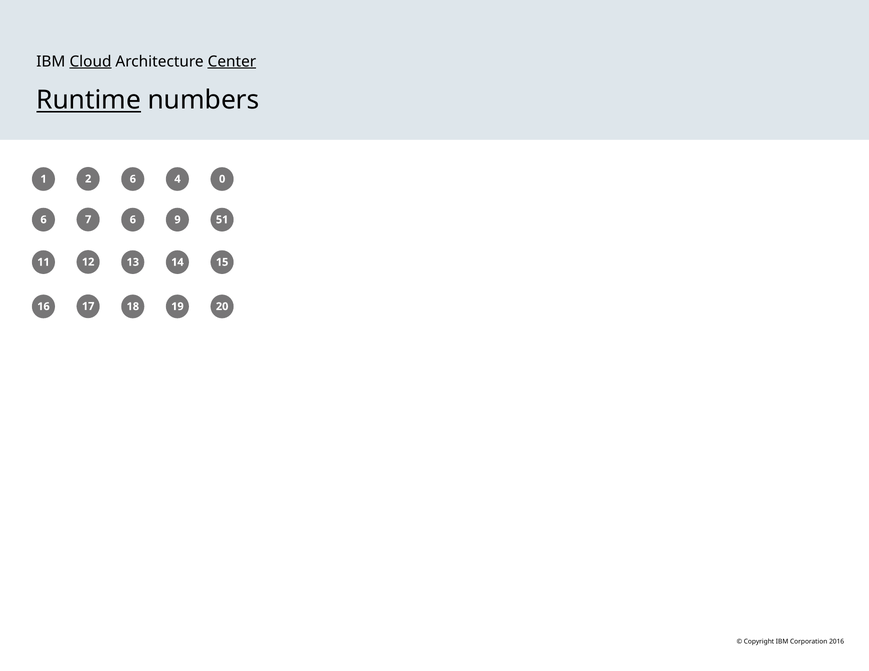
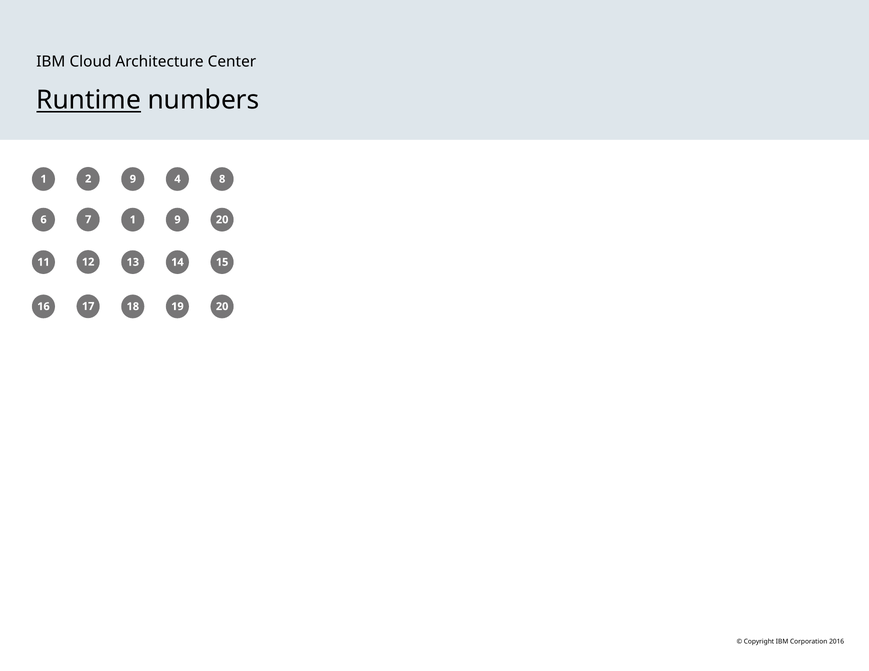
Cloud underline: present -> none (90, 62)
Center underline: present -> none (232, 62)
2 6: 6 -> 9 (133, 179)
0: 0 -> 8 (222, 179)
7 6: 6 -> 1 (133, 220)
9 51: 51 -> 20 (222, 220)
